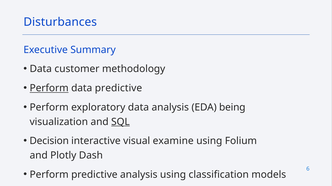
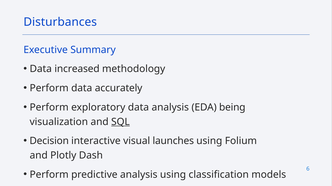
customer: customer -> increased (77, 69)
Perform underline: present -> none (49, 89)
data predictive: predictive -> accurately (119, 89)
examine: examine -> launches (173, 142)
